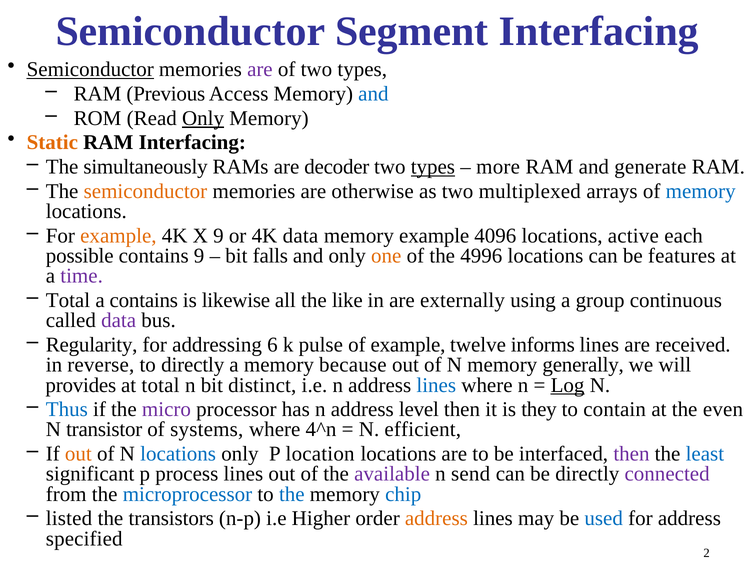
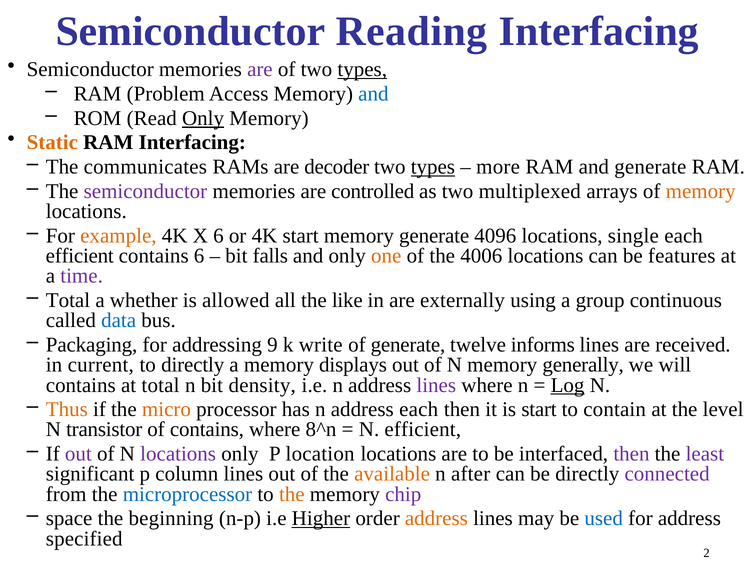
Segment: Segment -> Reading (412, 31)
Semiconductor underline: present -> none (90, 70)
types underline: none -> present (362, 70)
Previous: Previous -> Problem (166, 94)
simultaneously: simultaneously -> communicates (145, 167)
semiconductor colour: orange -> purple (145, 191)
otherwise: otherwise -> controlled (373, 191)
memory colour: blue -> orange (701, 191)
X 9: 9 -> 6 (218, 236)
4K data: data -> start (301, 236)
memory example: example -> generate (434, 236)
active: active -> single (633, 236)
possible: possible -> efficient (80, 256)
contains 9: 9 -> 6 (199, 256)
4996: 4996 -> 4006 (481, 256)
a contains: contains -> whether (144, 300)
likewise: likewise -> allowed (236, 300)
data colour: purple -> blue (119, 321)
Regularity: Regularity -> Packaging (92, 345)
6: 6 -> 9 (272, 345)
pulse: pulse -> write (321, 345)
of example: example -> generate (408, 345)
reverse: reverse -> current (101, 365)
because: because -> displays (353, 365)
provides: provides -> contains (81, 385)
distinct: distinct -> density (262, 385)
lines colour: blue -> purple (436, 385)
Thus colour: blue -> orange (67, 410)
micro colour: purple -> orange (166, 410)
address level: level -> each (419, 410)
is they: they -> start (539, 410)
even: even -> level (723, 410)
of systems: systems -> contains (207, 430)
4^n: 4^n -> 8^n (321, 430)
out colour: orange -> purple (78, 454)
locations colour: blue -> purple (178, 454)
least colour: blue -> purple (705, 454)
process: process -> column (187, 474)
available colour: purple -> orange (392, 474)
send: send -> after (471, 474)
the colour: blue -> orange (292, 494)
chip colour: blue -> purple (403, 494)
listed: listed -> space (69, 519)
transistors: transistors -> beginning (171, 519)
Higher underline: none -> present (321, 519)
